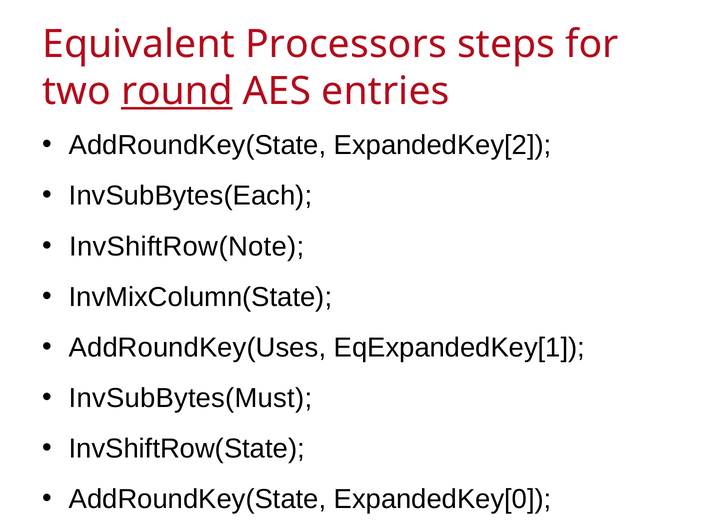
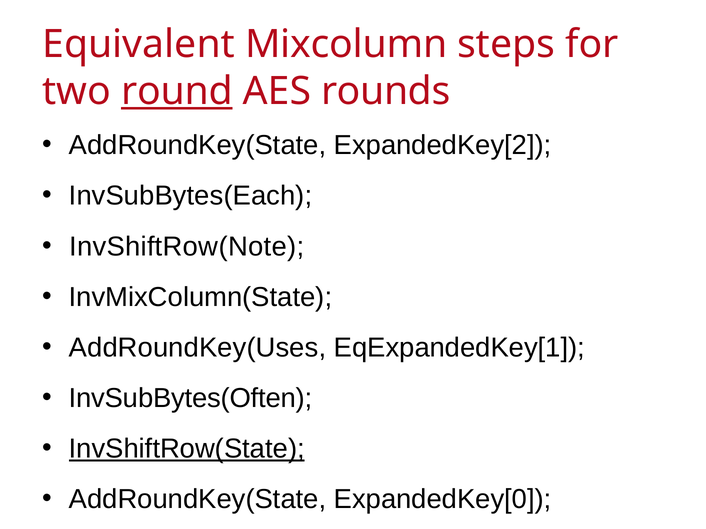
Processors: Processors -> Mixcolumn (346, 45)
entries: entries -> rounds (386, 92)
InvSubBytes(Must: InvSubBytes(Must -> InvSubBytes(Often (191, 399)
InvShiftRow(State underline: none -> present (187, 449)
